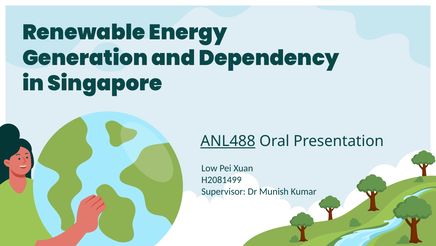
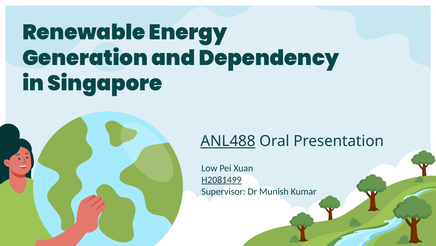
H2081499 underline: none -> present (222, 179)
